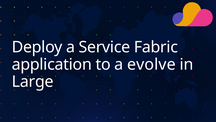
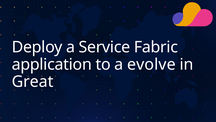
Large: Large -> Great (33, 81)
